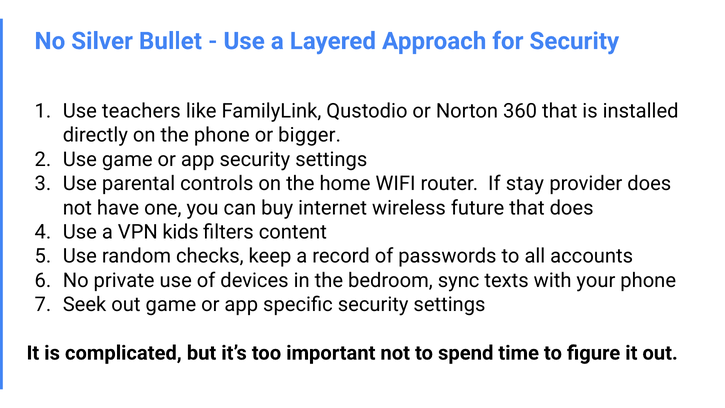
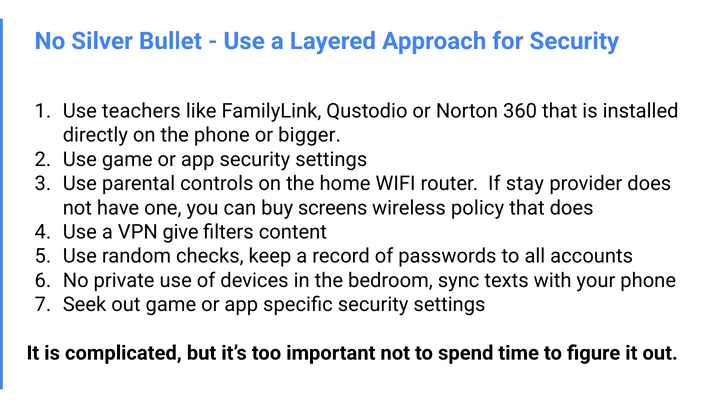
internet: internet -> screens (333, 208)
future: future -> policy (478, 208)
kids: kids -> give (181, 232)
